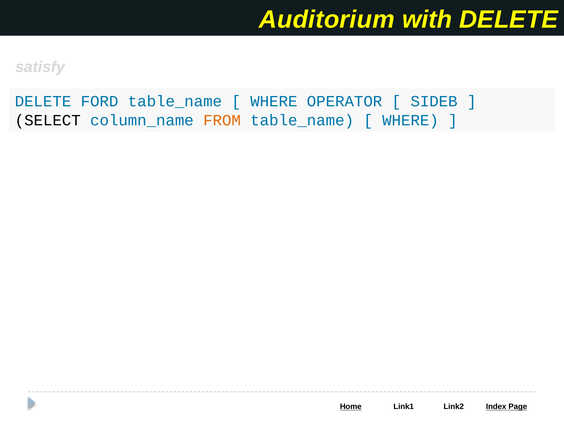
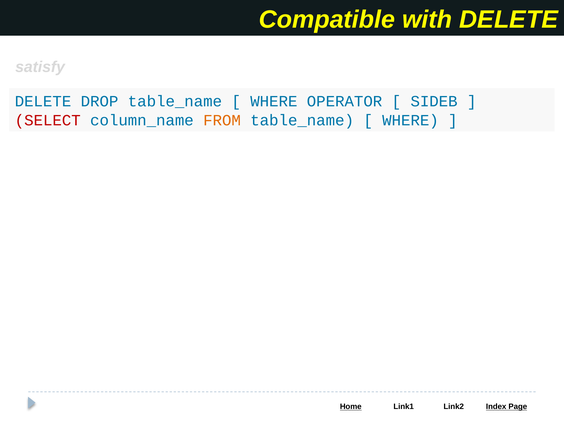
Auditorium: Auditorium -> Compatible (327, 20)
FORD: FORD -> DROP (100, 101)
SELECT colour: black -> red (48, 120)
